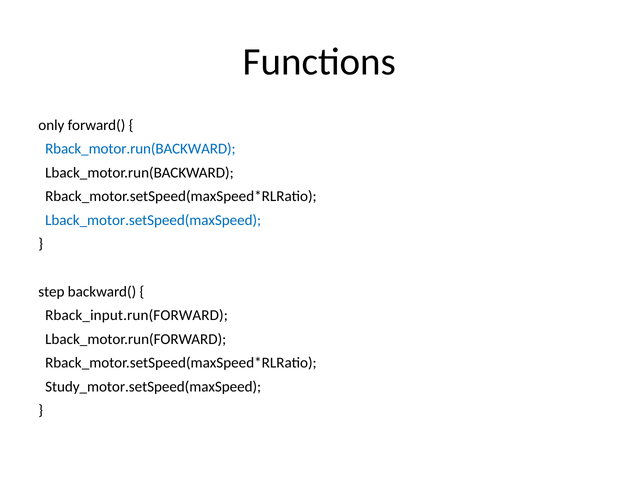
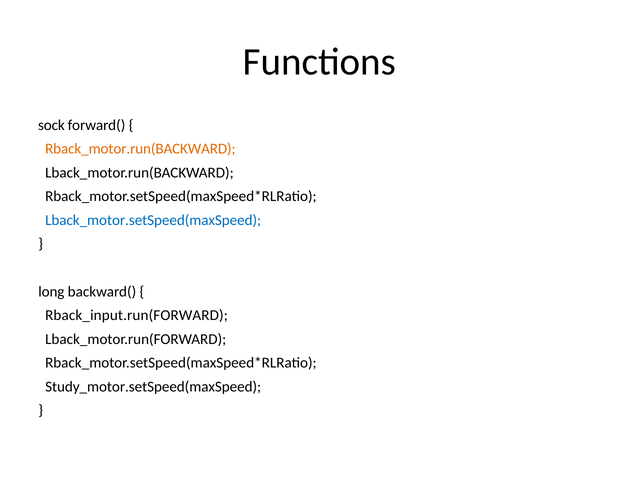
only: only -> sock (51, 125)
Rback_motor.run(BACKWARD colour: blue -> orange (140, 149)
step: step -> long (51, 292)
